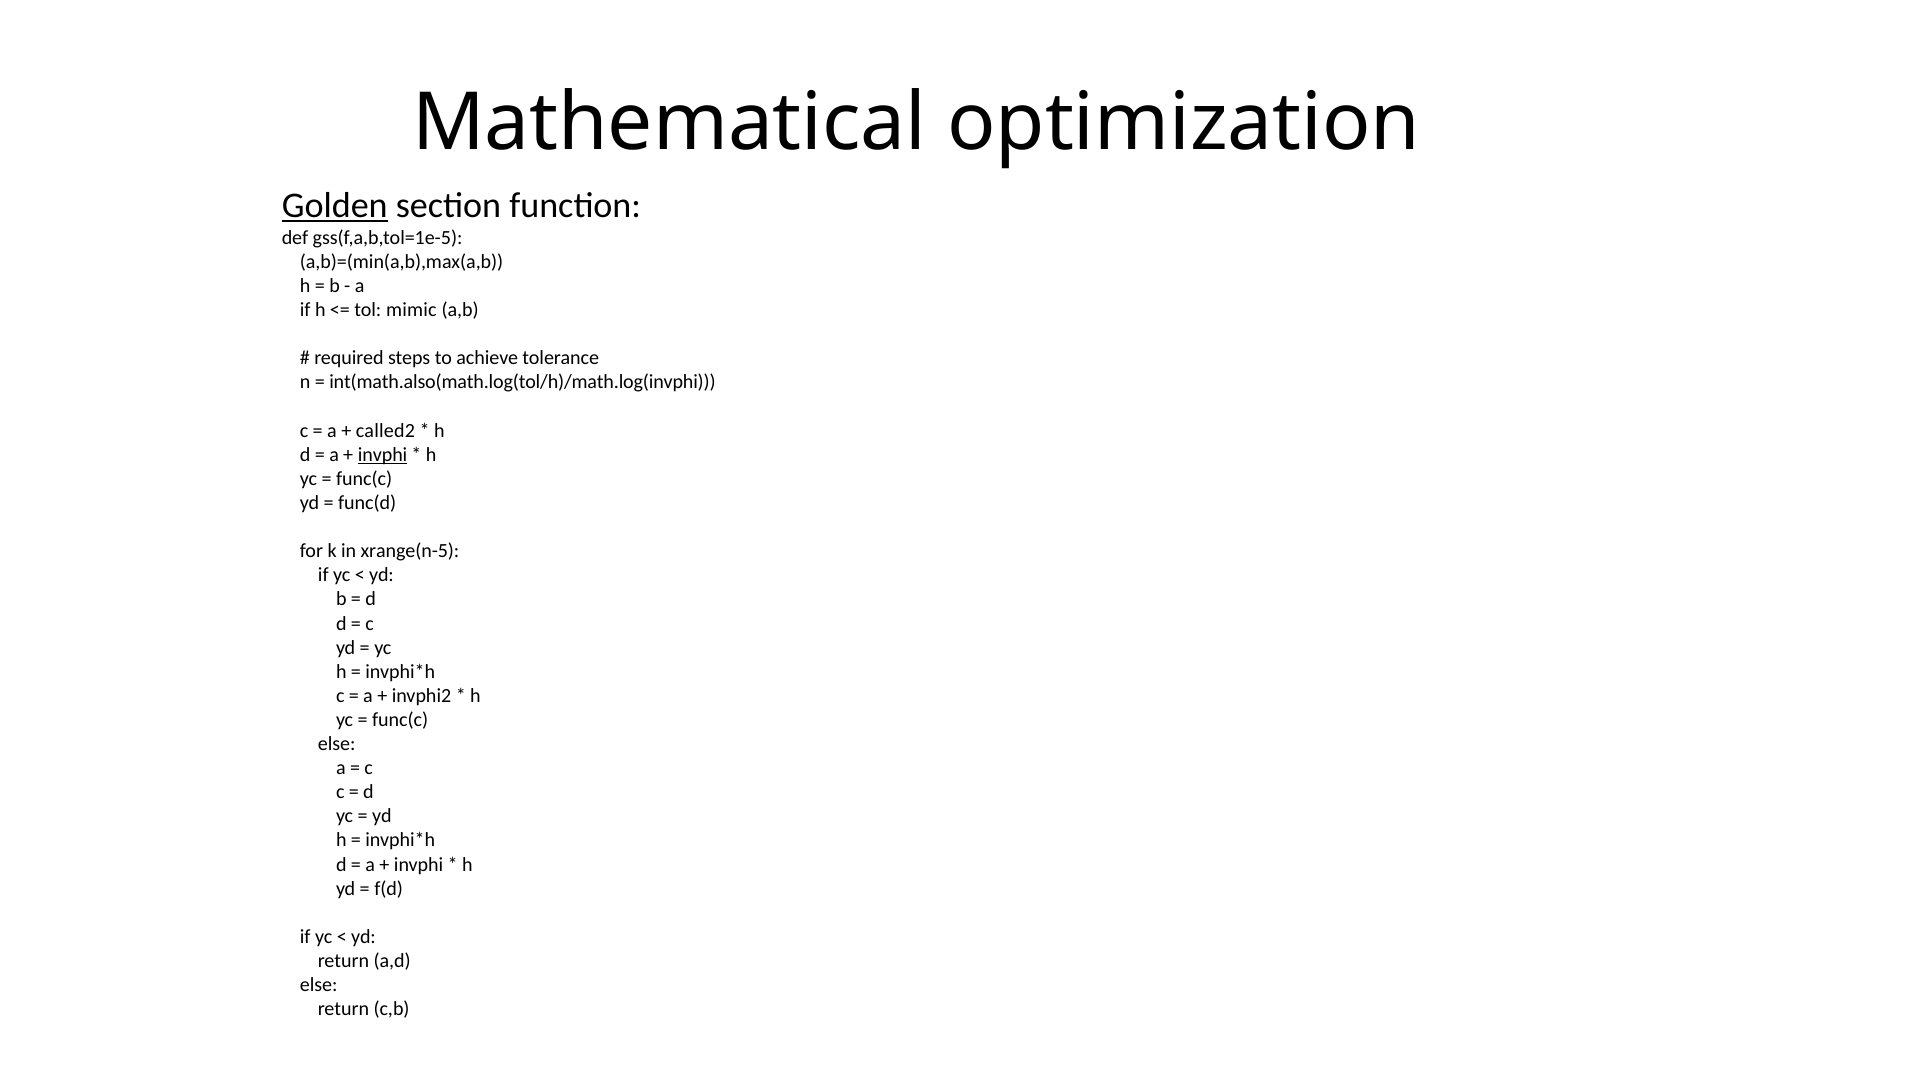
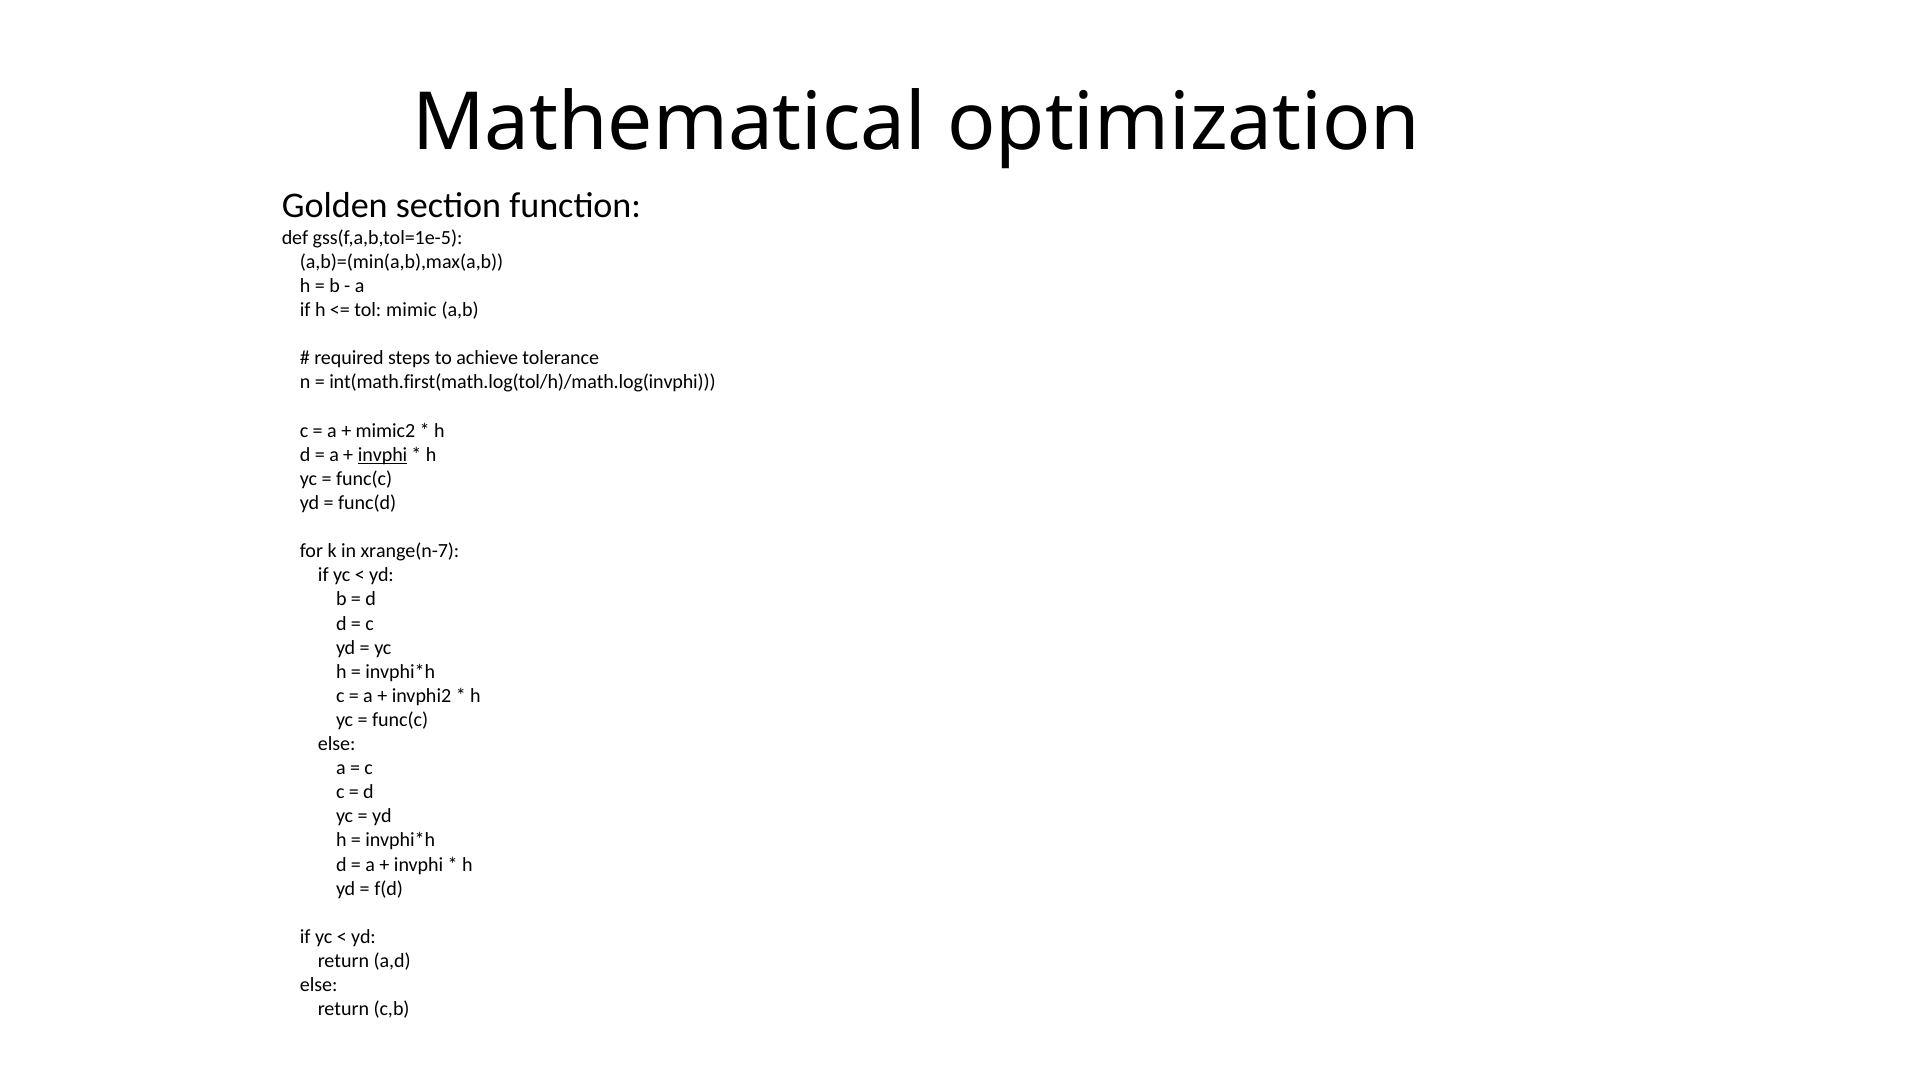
Golden underline: present -> none (335, 205)
int(math.also(math.log(tol/h)/math.log(invphi: int(math.also(math.log(tol/h)/math.log(invphi -> int(math.first(math.log(tol/h)/math.log(invphi (522, 382)
called2: called2 -> mimic2 (385, 430)
xrange(n-5: xrange(n-5 -> xrange(n-7 (410, 551)
